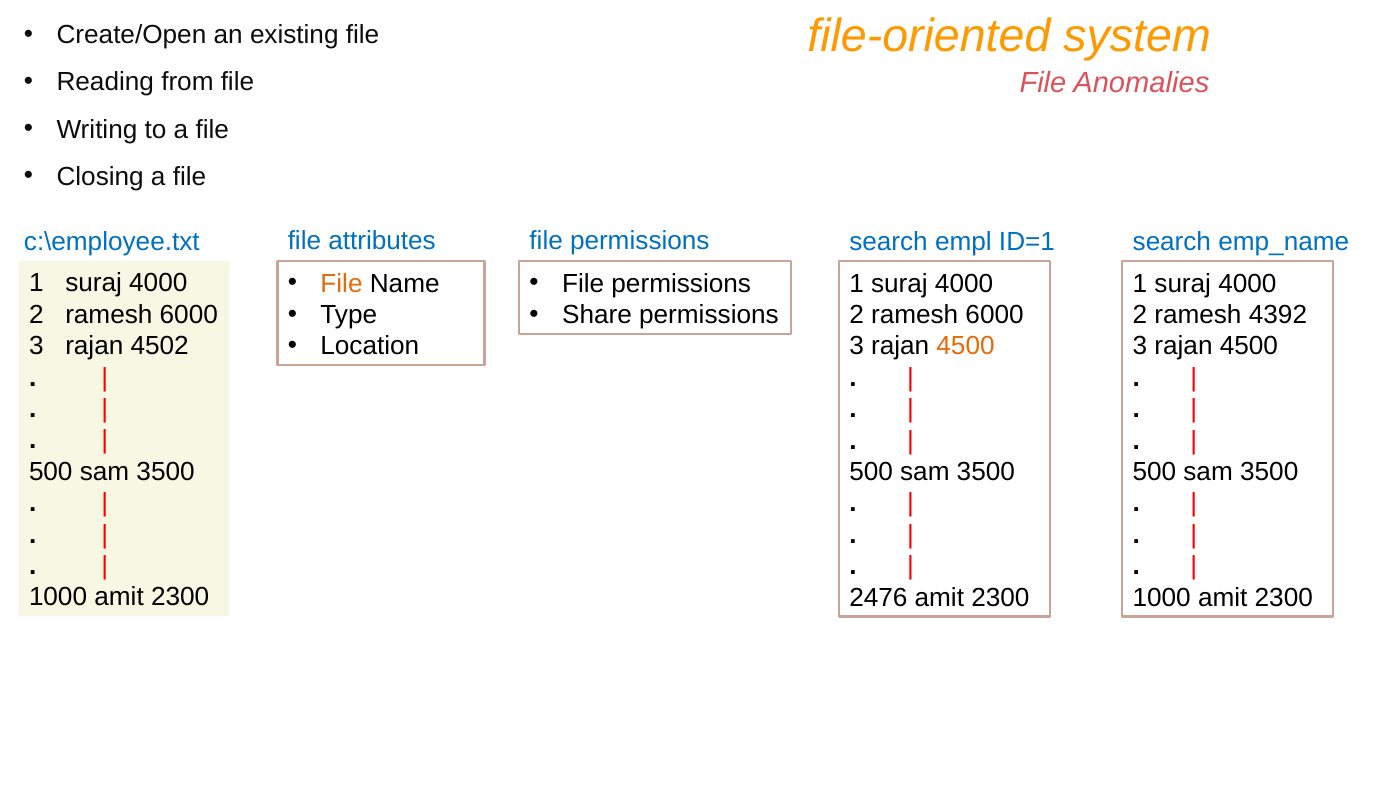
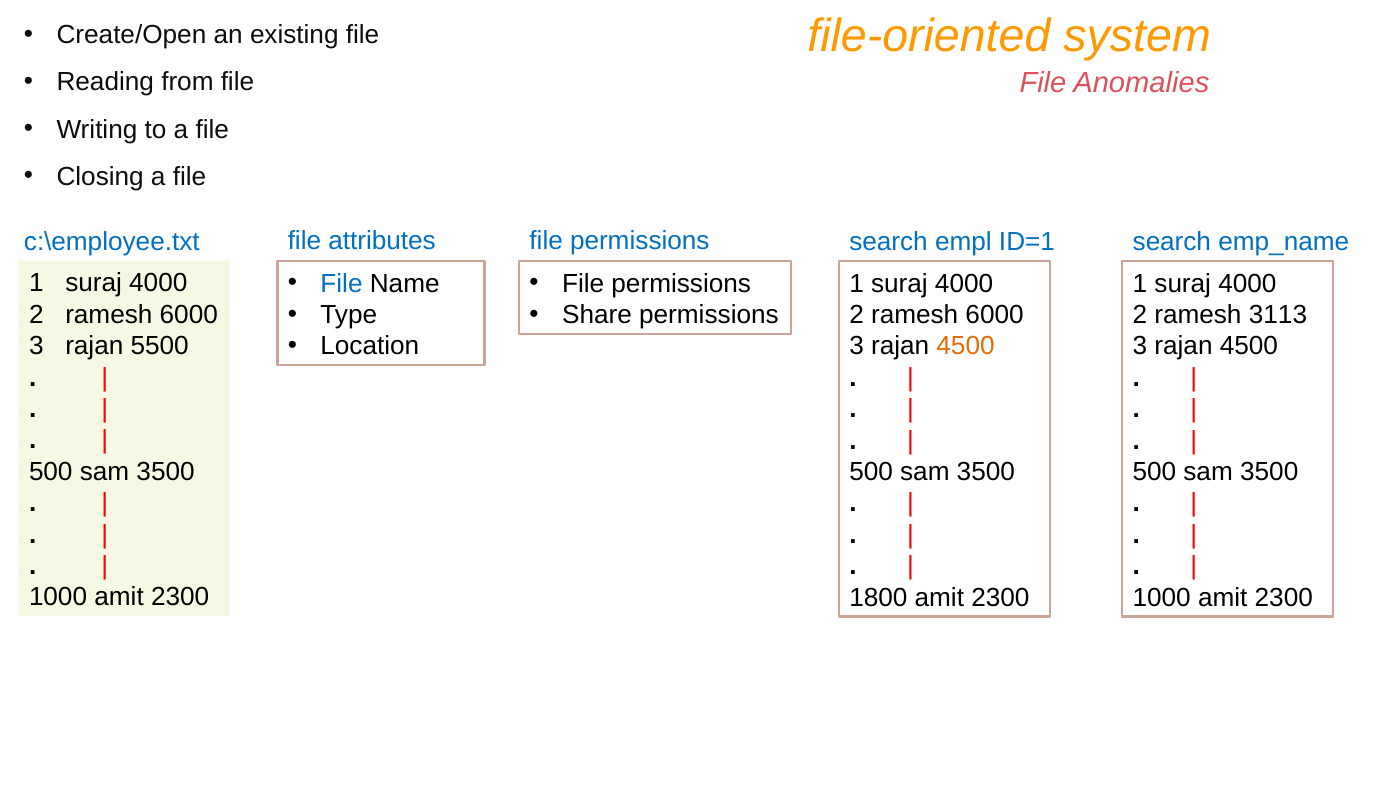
File colour: orange -> blue (342, 284)
4392: 4392 -> 3113 (1278, 315)
4502: 4502 -> 5500 (160, 346)
2476: 2476 -> 1800 (878, 598)
